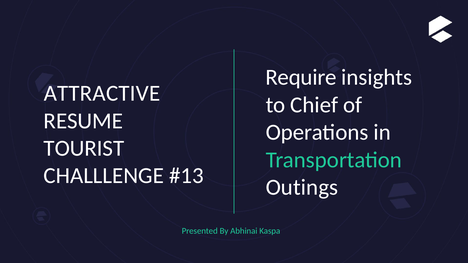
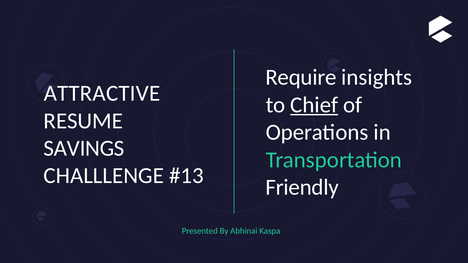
Chief underline: none -> present (314, 105)
TOURIST: TOURIST -> SAVINGS (84, 148)
Outings: Outings -> Friendly (302, 188)
